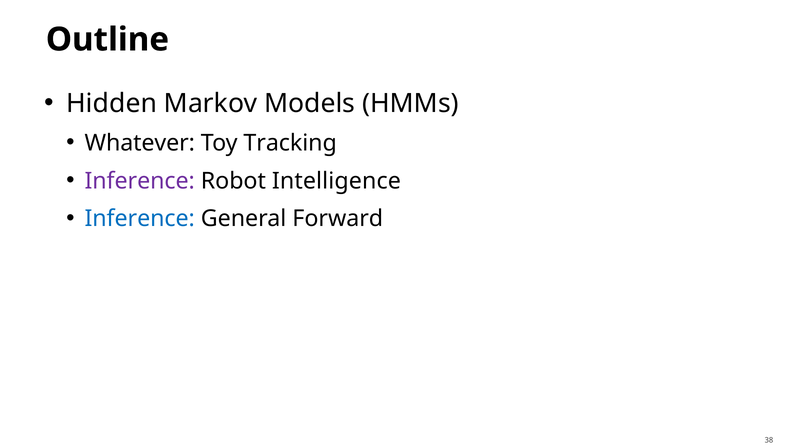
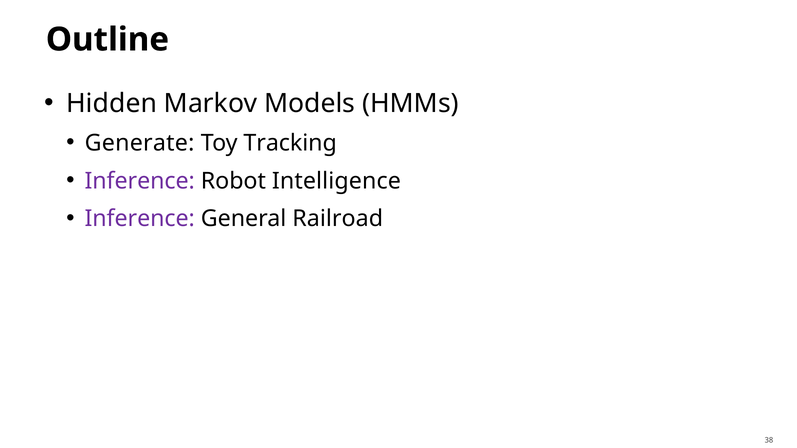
Whatever: Whatever -> Generate (140, 143)
Inference colour: blue -> purple (140, 219)
Forward: Forward -> Railroad (338, 219)
